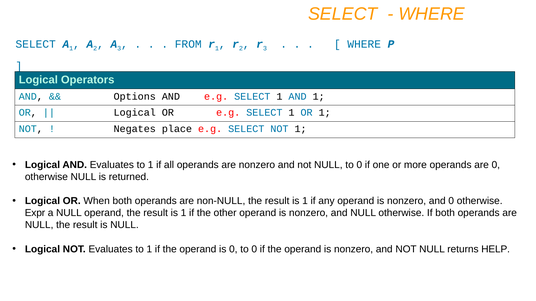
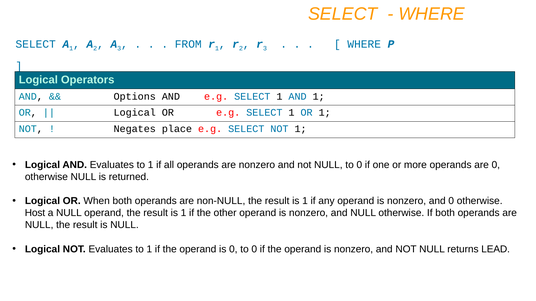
Expr: Expr -> Host (35, 213)
HELP: HELP -> LEAD (496, 249)
